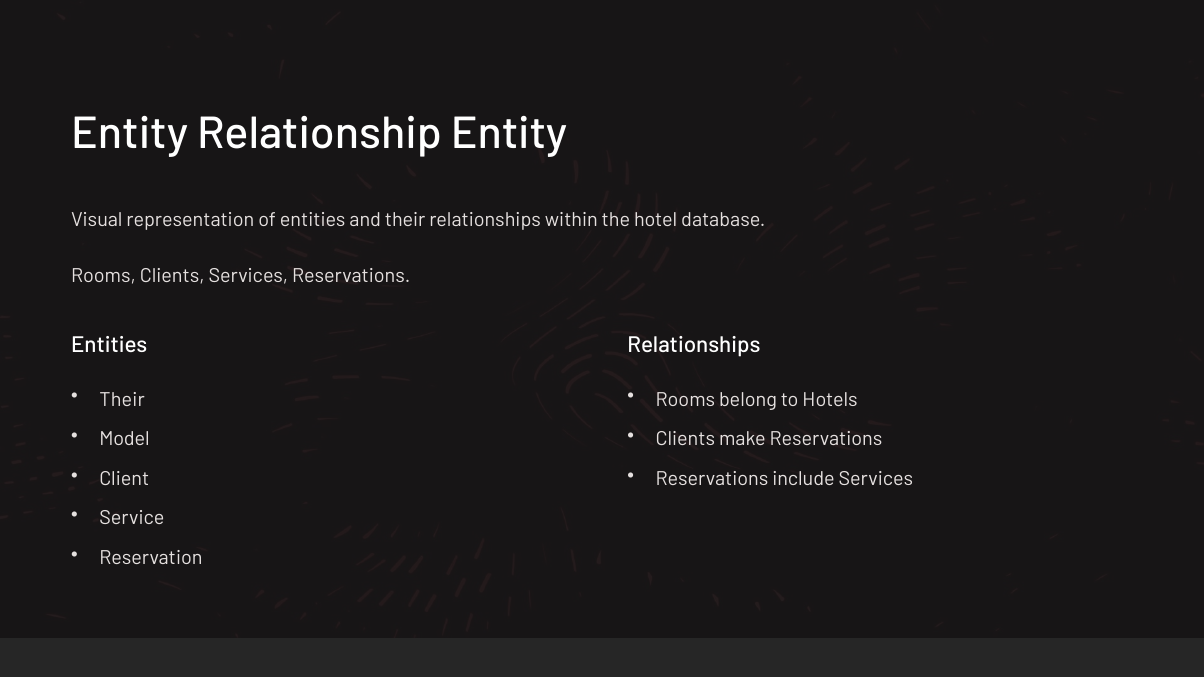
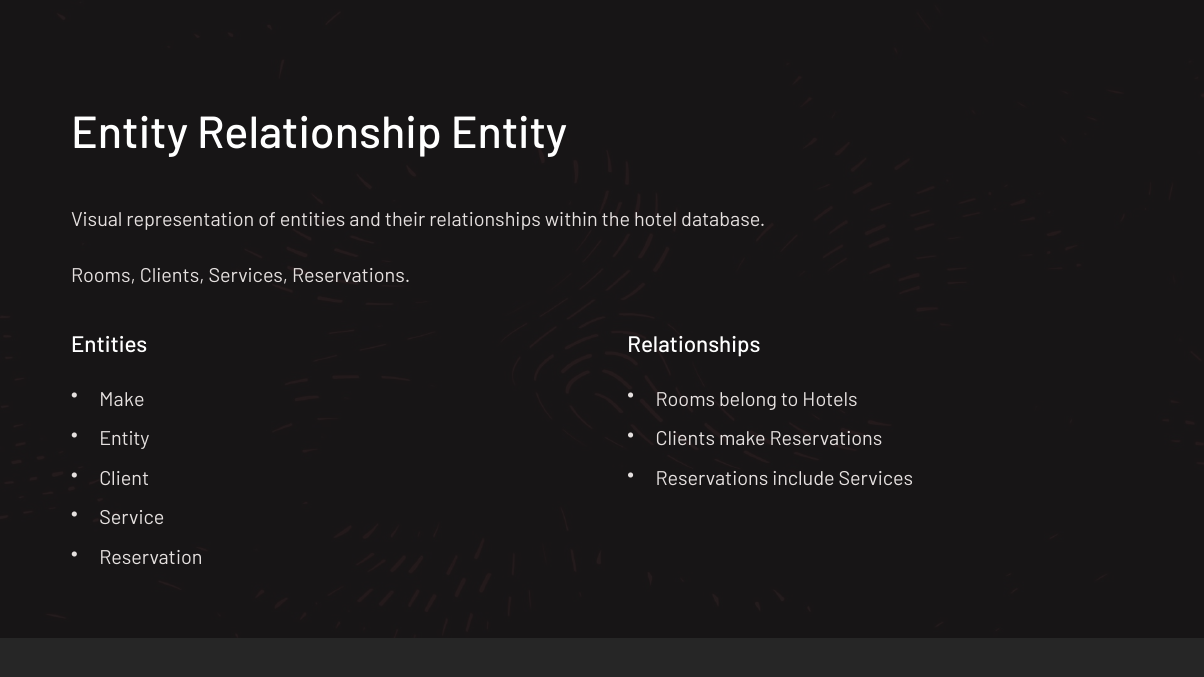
Their: Their -> Make (122, 400)
Model: Model -> Entity (124, 439)
